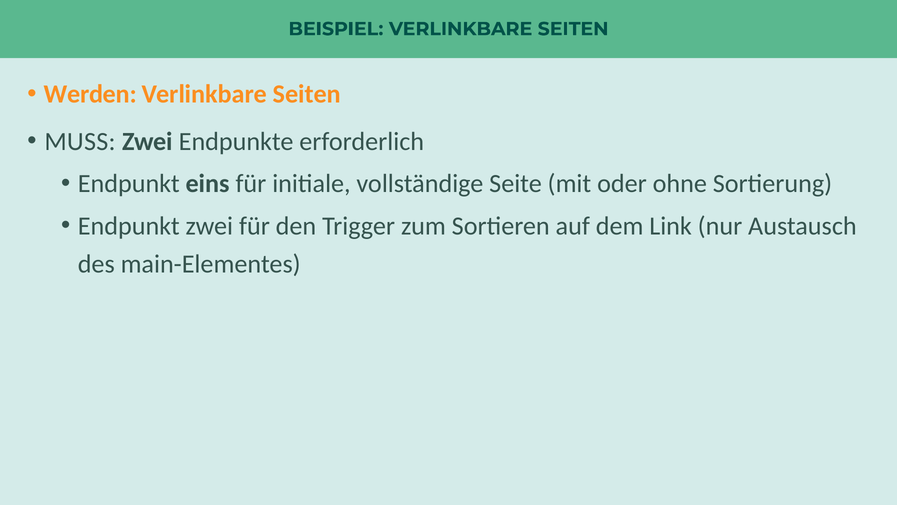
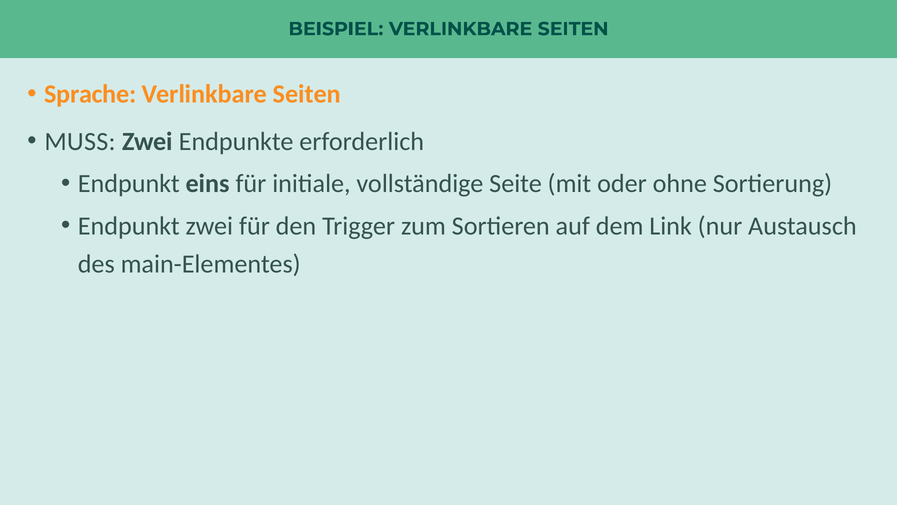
Werden: Werden -> Sprache (90, 94)
